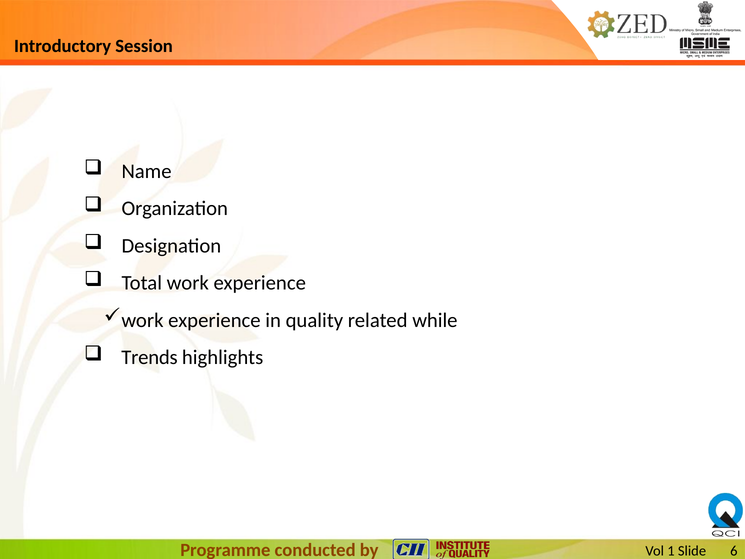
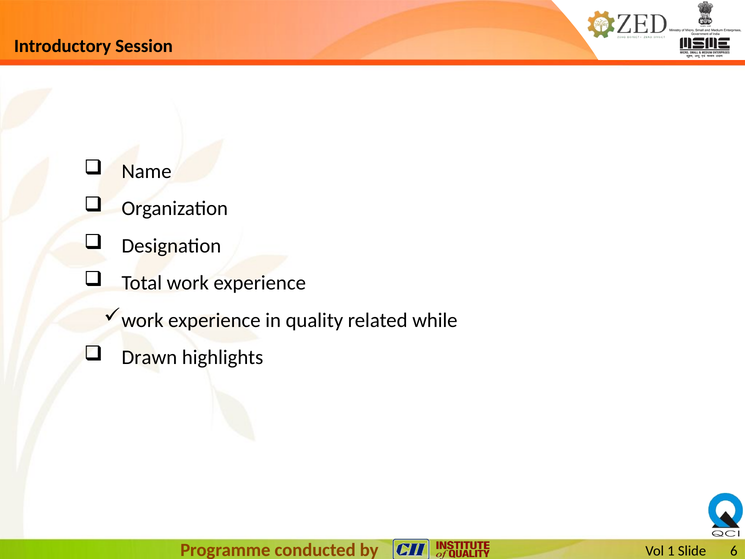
Trends: Trends -> Drawn (149, 357)
